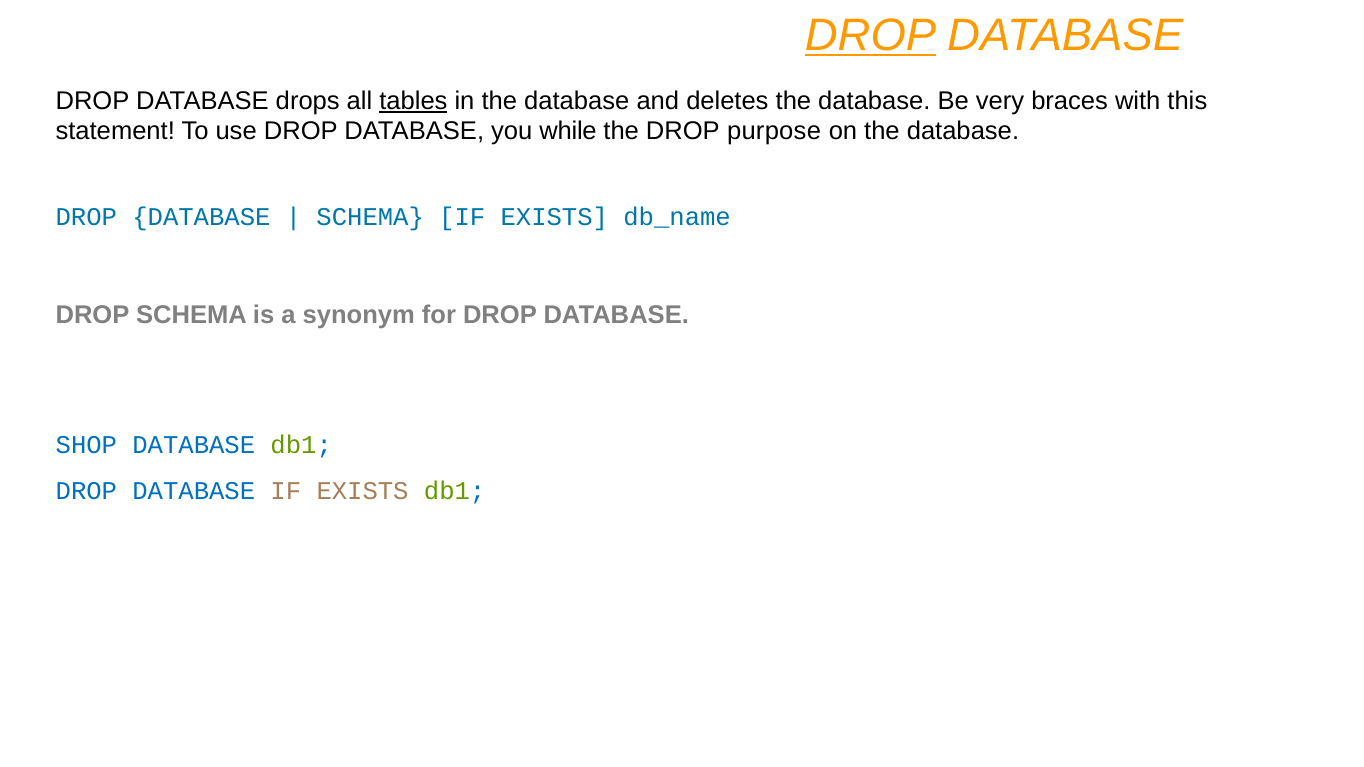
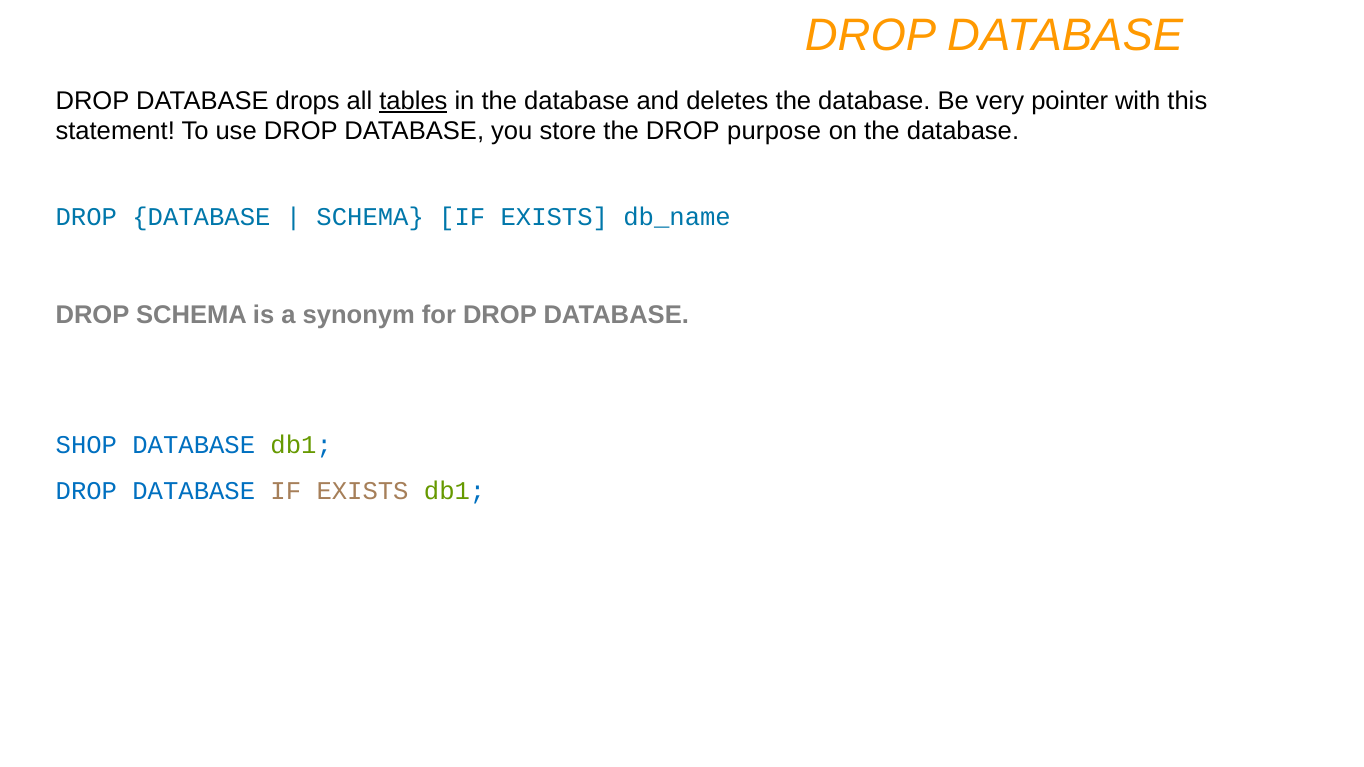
DROP underline: present -> none (871, 35)
braces: braces -> pointer (1070, 101)
while: while -> store (568, 131)
